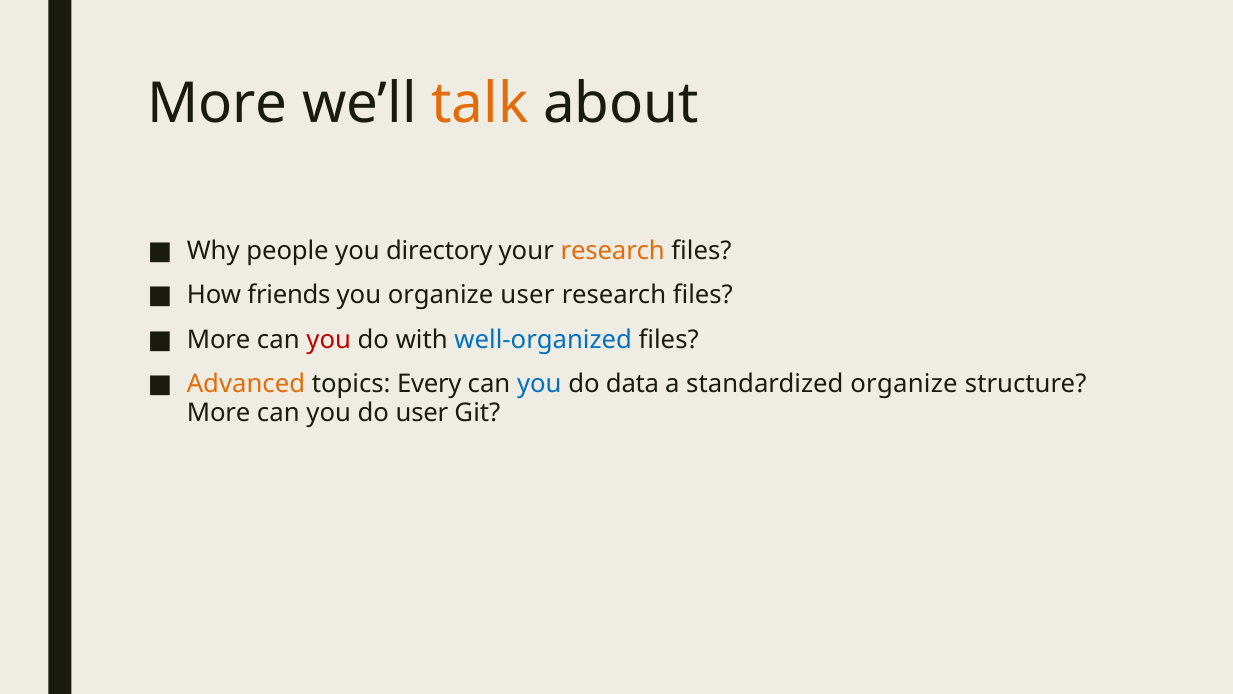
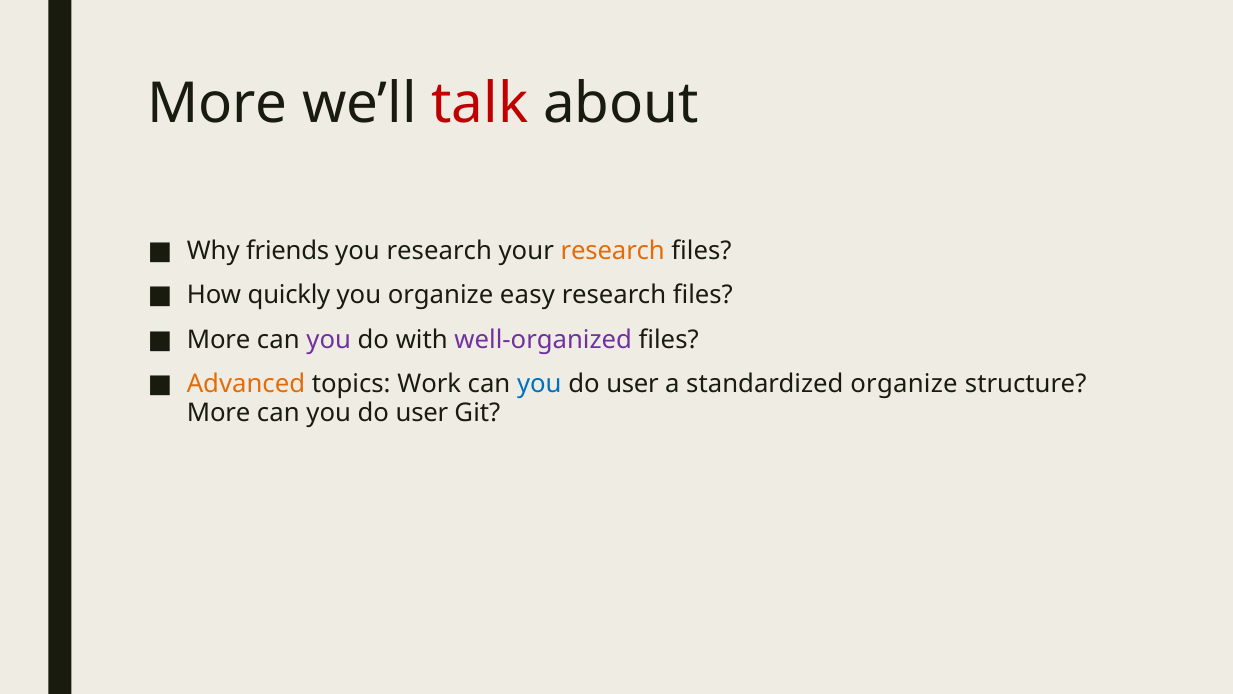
talk colour: orange -> red (480, 104)
people: people -> friends (288, 251)
you directory: directory -> research (439, 251)
friends: friends -> quickly (289, 295)
organize user: user -> easy (527, 295)
you colour: red -> purple (329, 339)
well-organized colour: blue -> purple (543, 339)
Every: Every -> Work (429, 384)
data: data -> user (633, 384)
